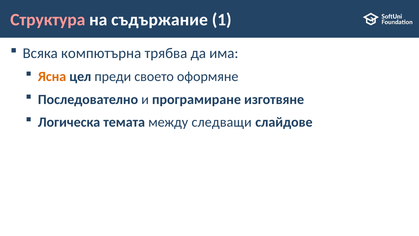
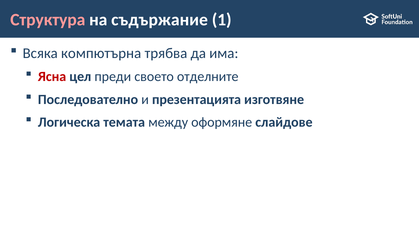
Ясна colour: orange -> red (52, 76)
оформяне: оформяне -> отделните (208, 76)
програмиране: програмиране -> презентацията (197, 99)
следващи: следващи -> оформяне (222, 122)
